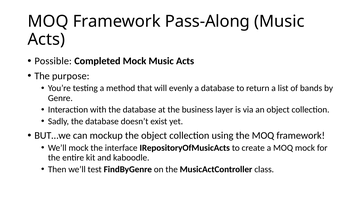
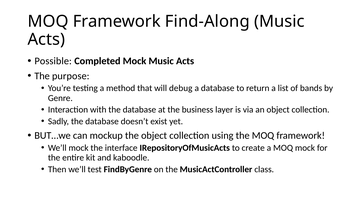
Pass-Along: Pass-Along -> Find-Along (207, 21)
evenly: evenly -> debug (181, 88)
